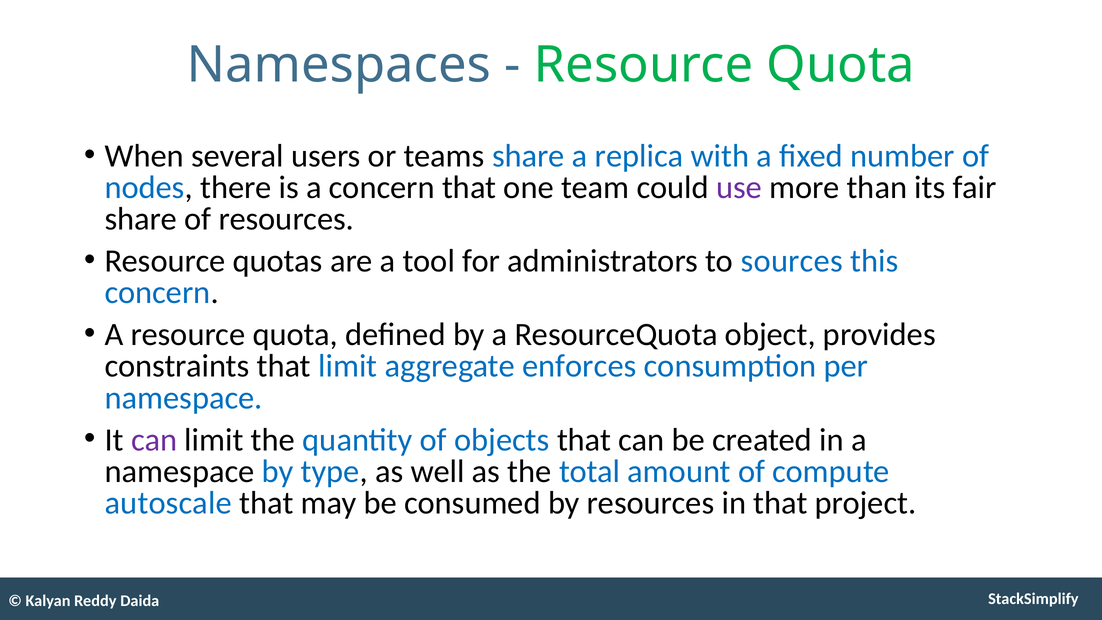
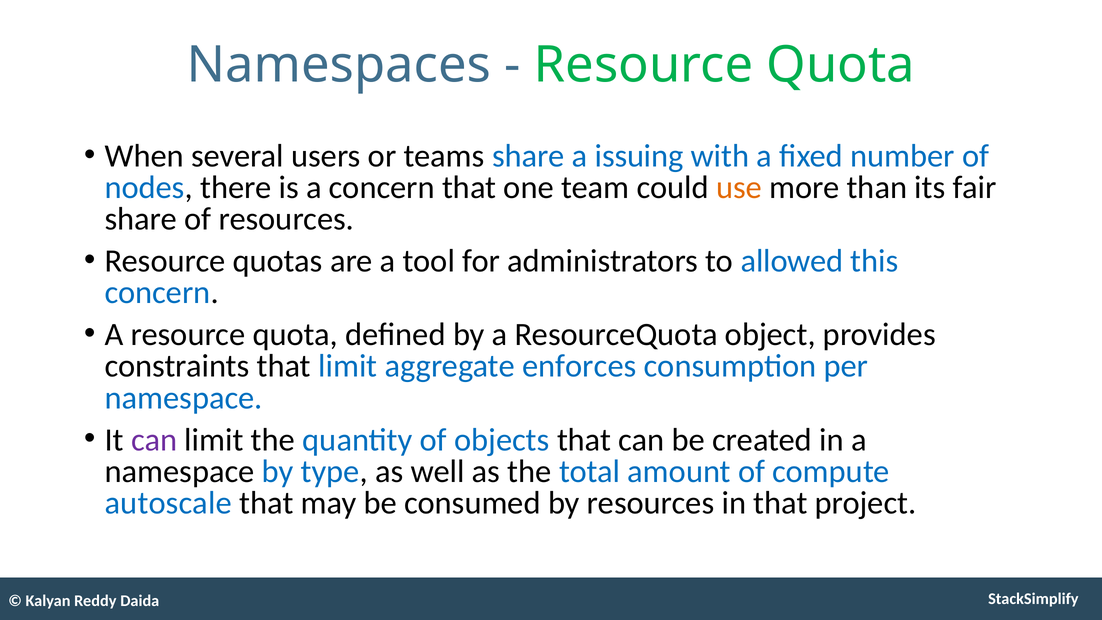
replica: replica -> issuing (639, 156)
use colour: purple -> orange (739, 187)
sources: sources -> allowed (792, 261)
